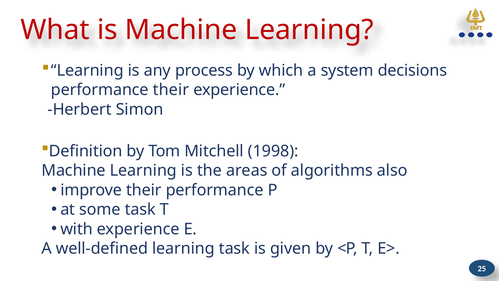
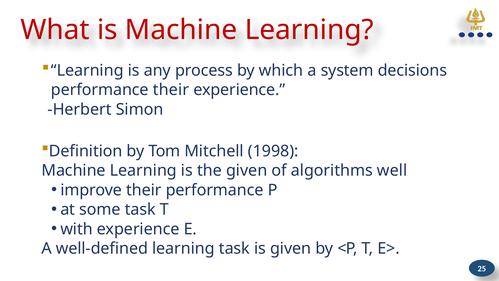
the areas: areas -> given (247, 170)
also: also -> well (392, 170)
